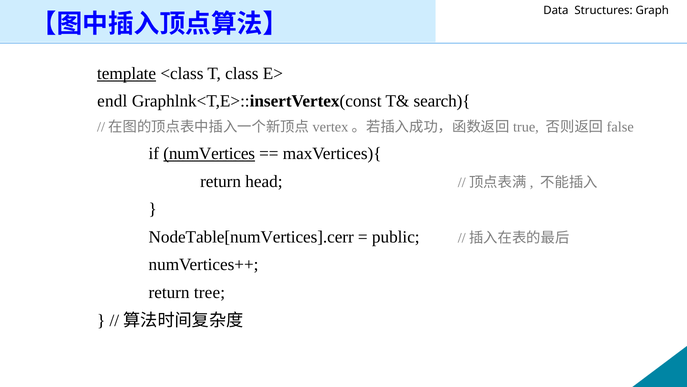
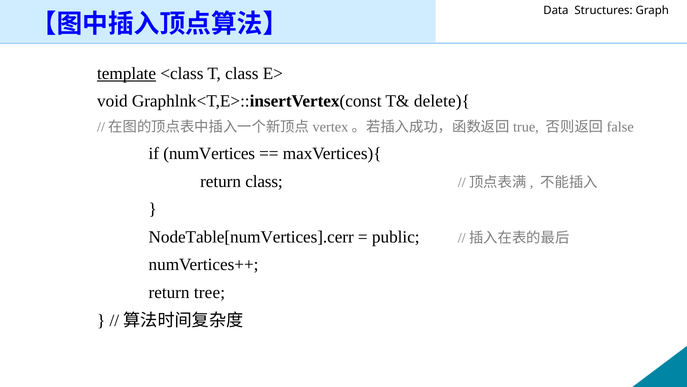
endl: endl -> void (112, 101)
search){: search){ -> delete){ (442, 101)
numVertices underline: present -> none (209, 153)
return head: head -> class (264, 181)
